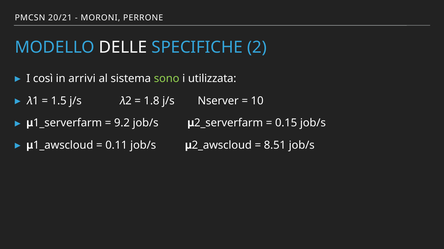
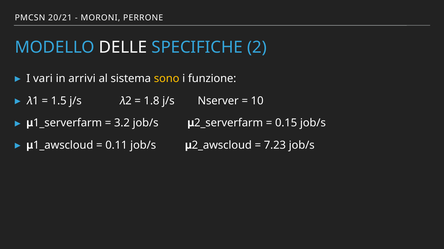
così: così -> vari (43, 79)
sono colour: light green -> yellow (167, 79)
utilizzata: utilizzata -> funzione (212, 79)
9.2: 9.2 -> 3.2 (122, 123)
8.51: 8.51 -> 7.23 (275, 146)
